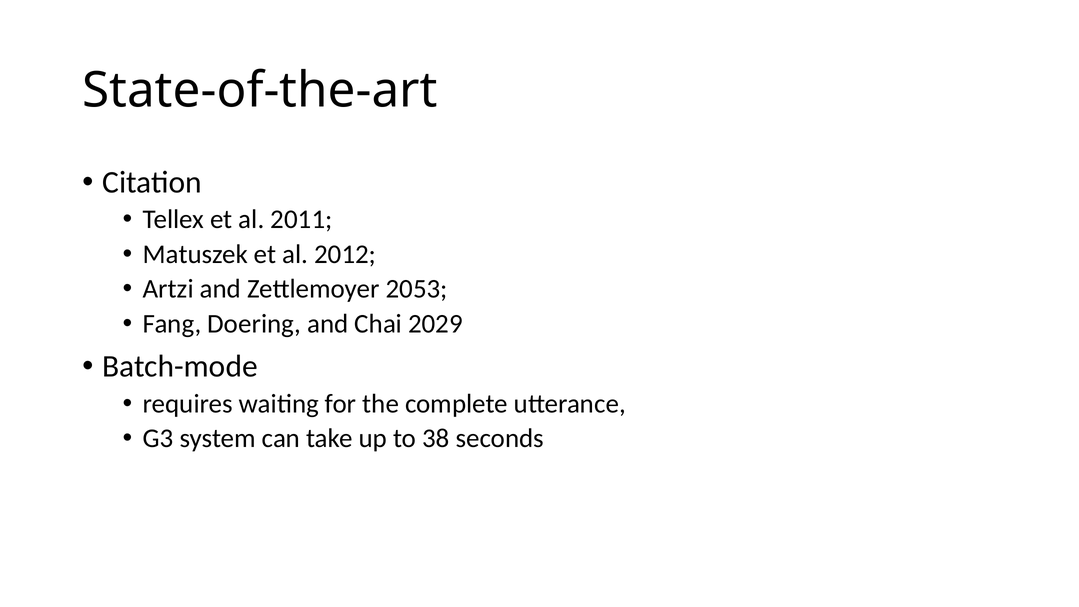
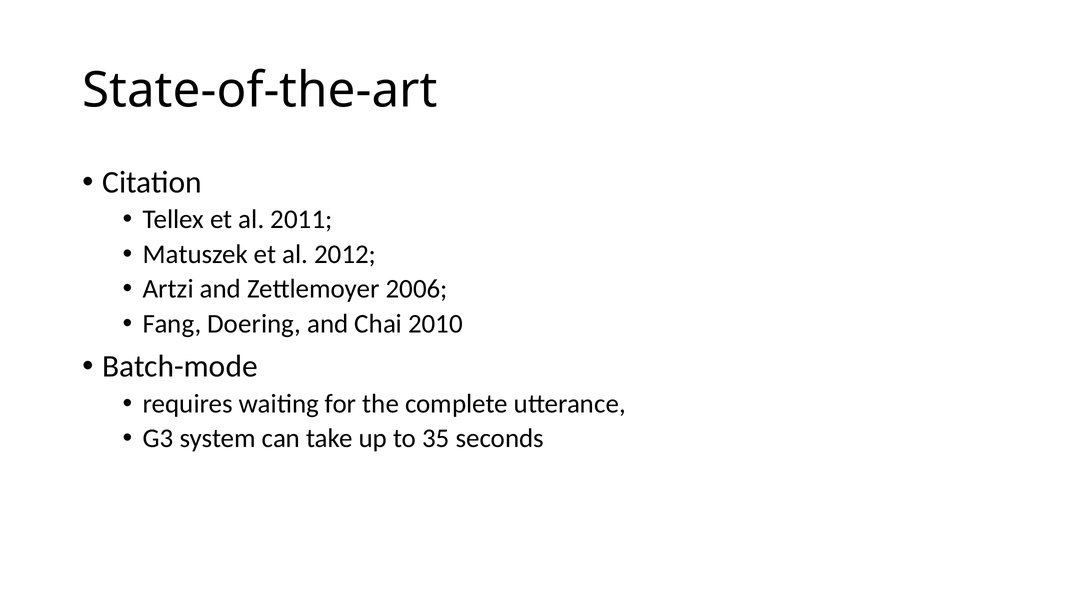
2053: 2053 -> 2006 (417, 289)
2029: 2029 -> 2010 (435, 324)
38: 38 -> 35 (436, 438)
